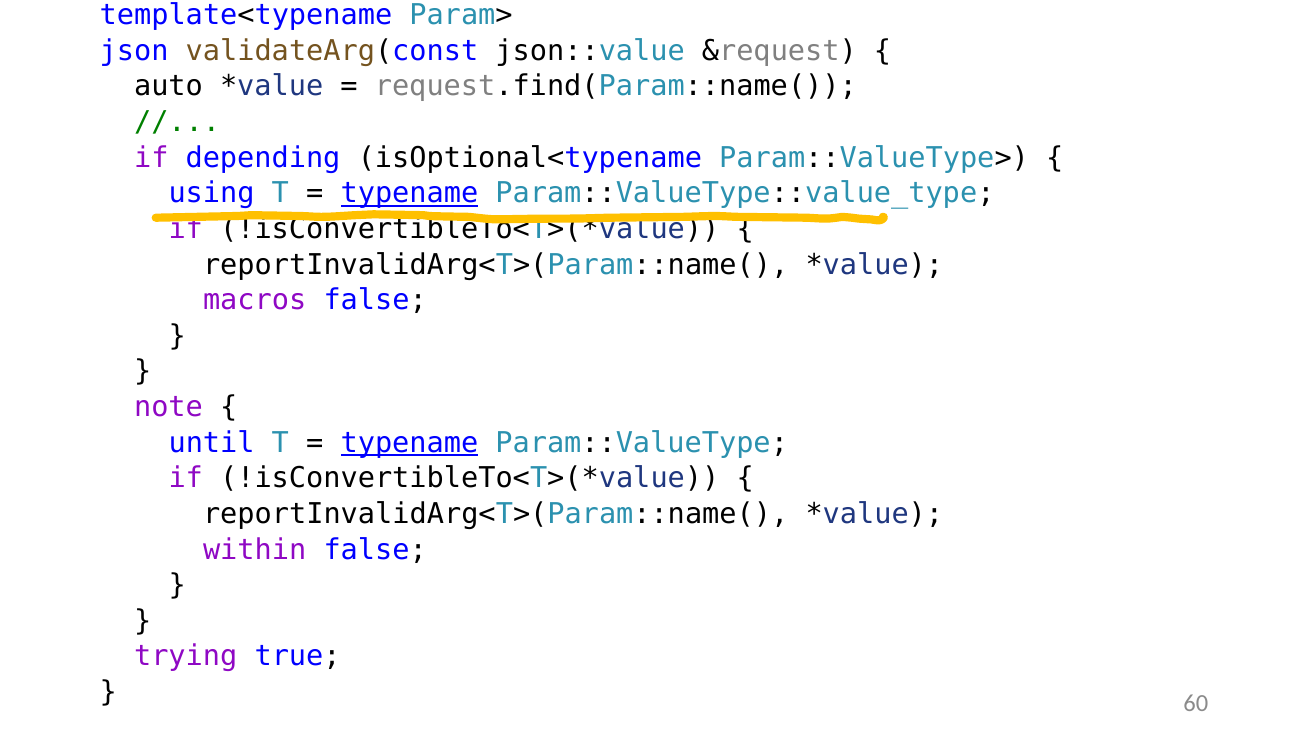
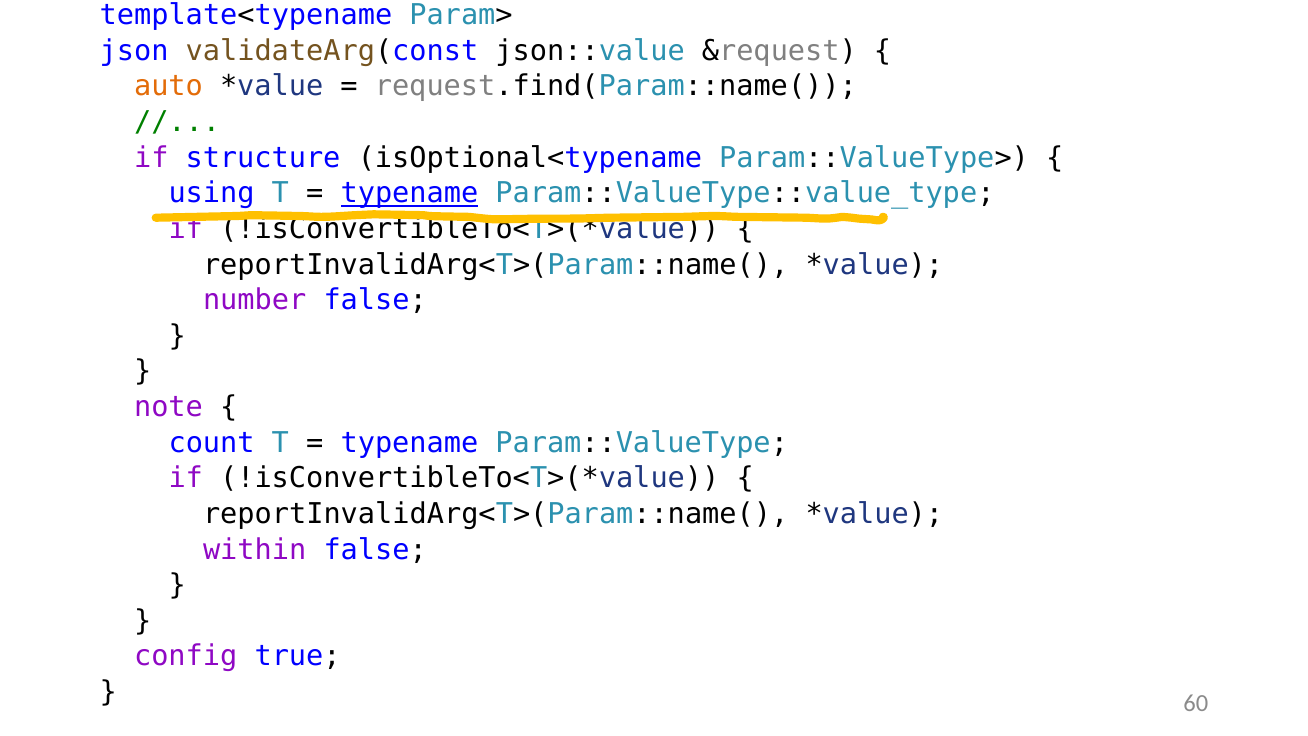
auto colour: black -> orange (169, 86)
depending: depending -> structure (263, 158)
macros: macros -> number (255, 300)
until: until -> count (212, 443)
typename underline: present -> none (409, 443)
trying: trying -> config (186, 656)
